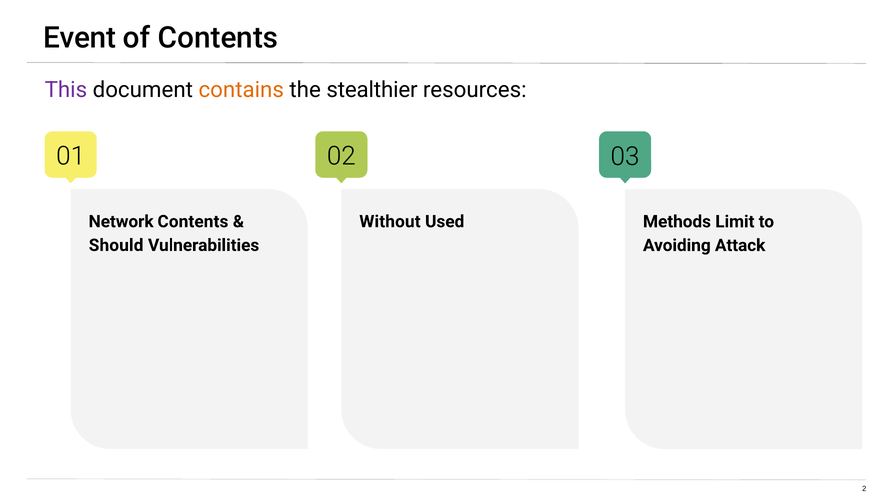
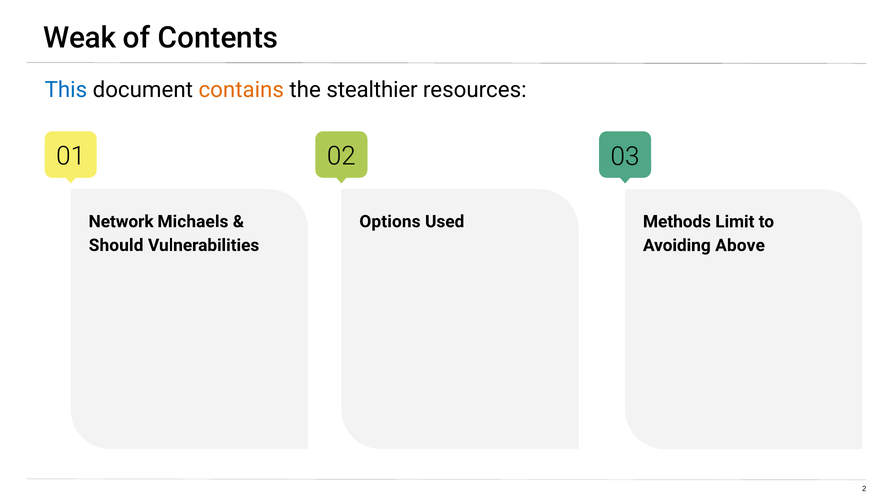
Event: Event -> Weak (80, 38)
This colour: purple -> blue (66, 90)
Network Contents: Contents -> Michaels (193, 222)
Without: Without -> Options (390, 222)
Attack: Attack -> Above (740, 246)
